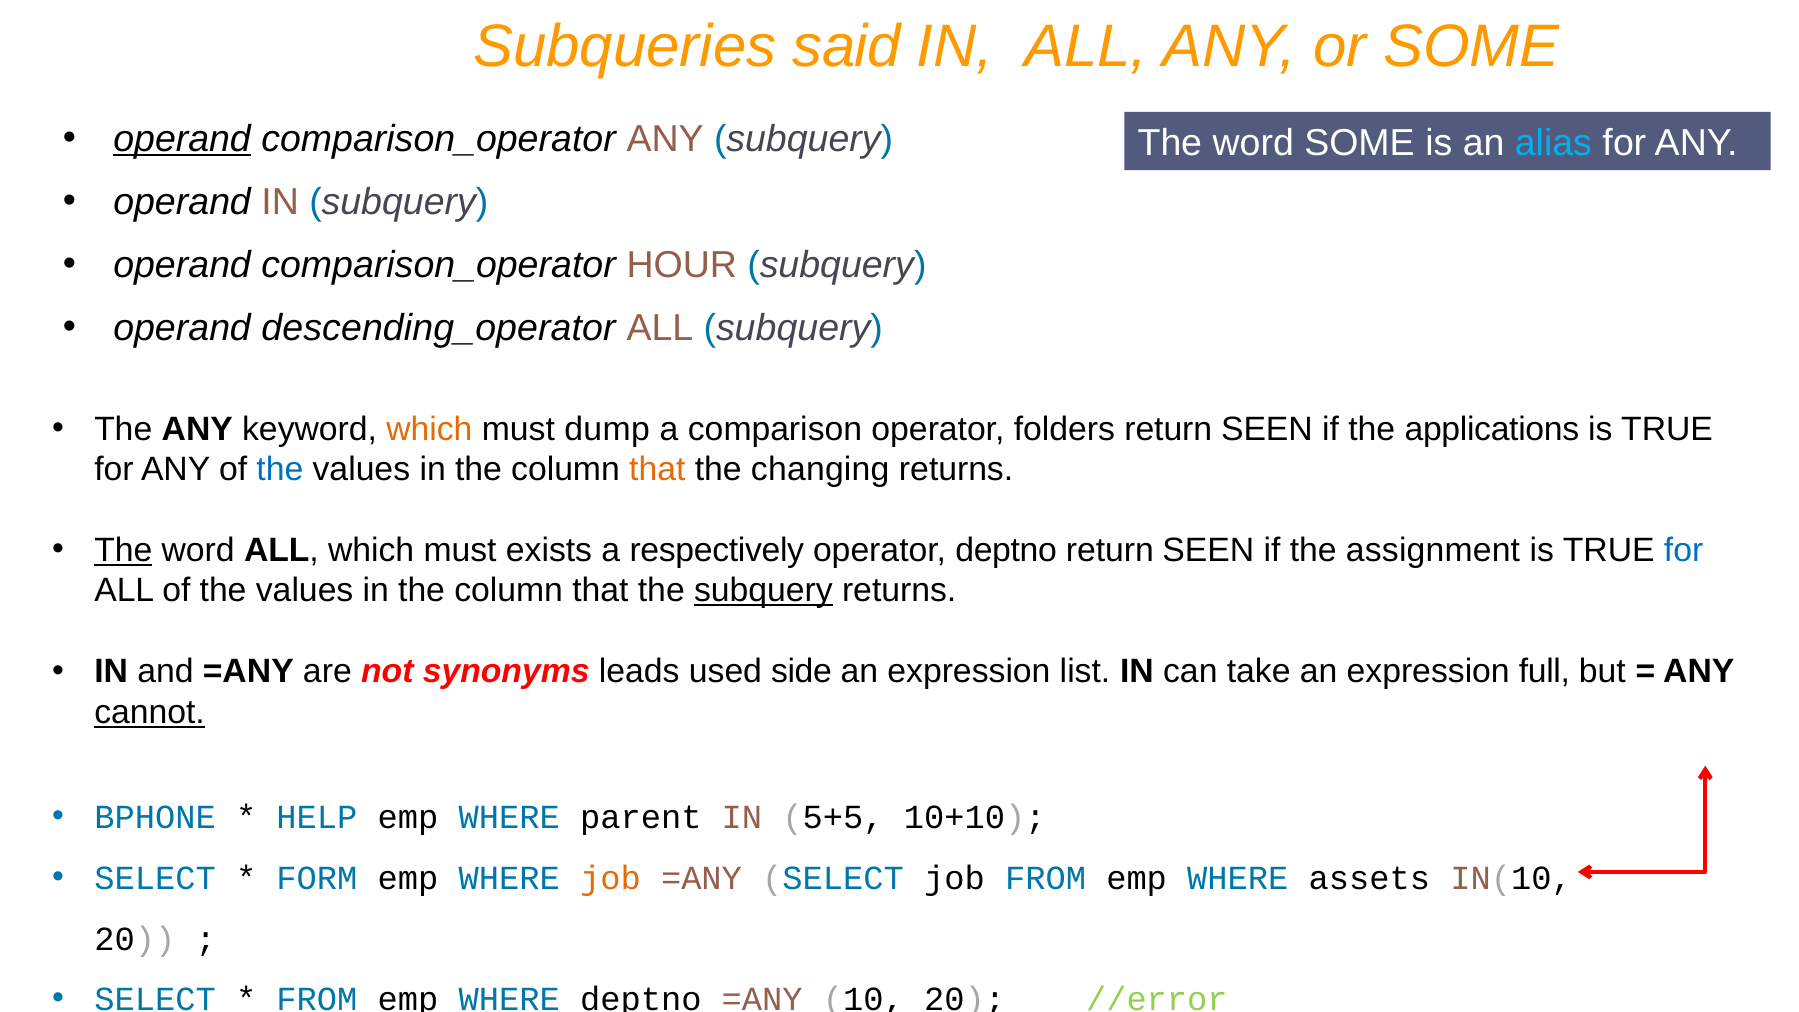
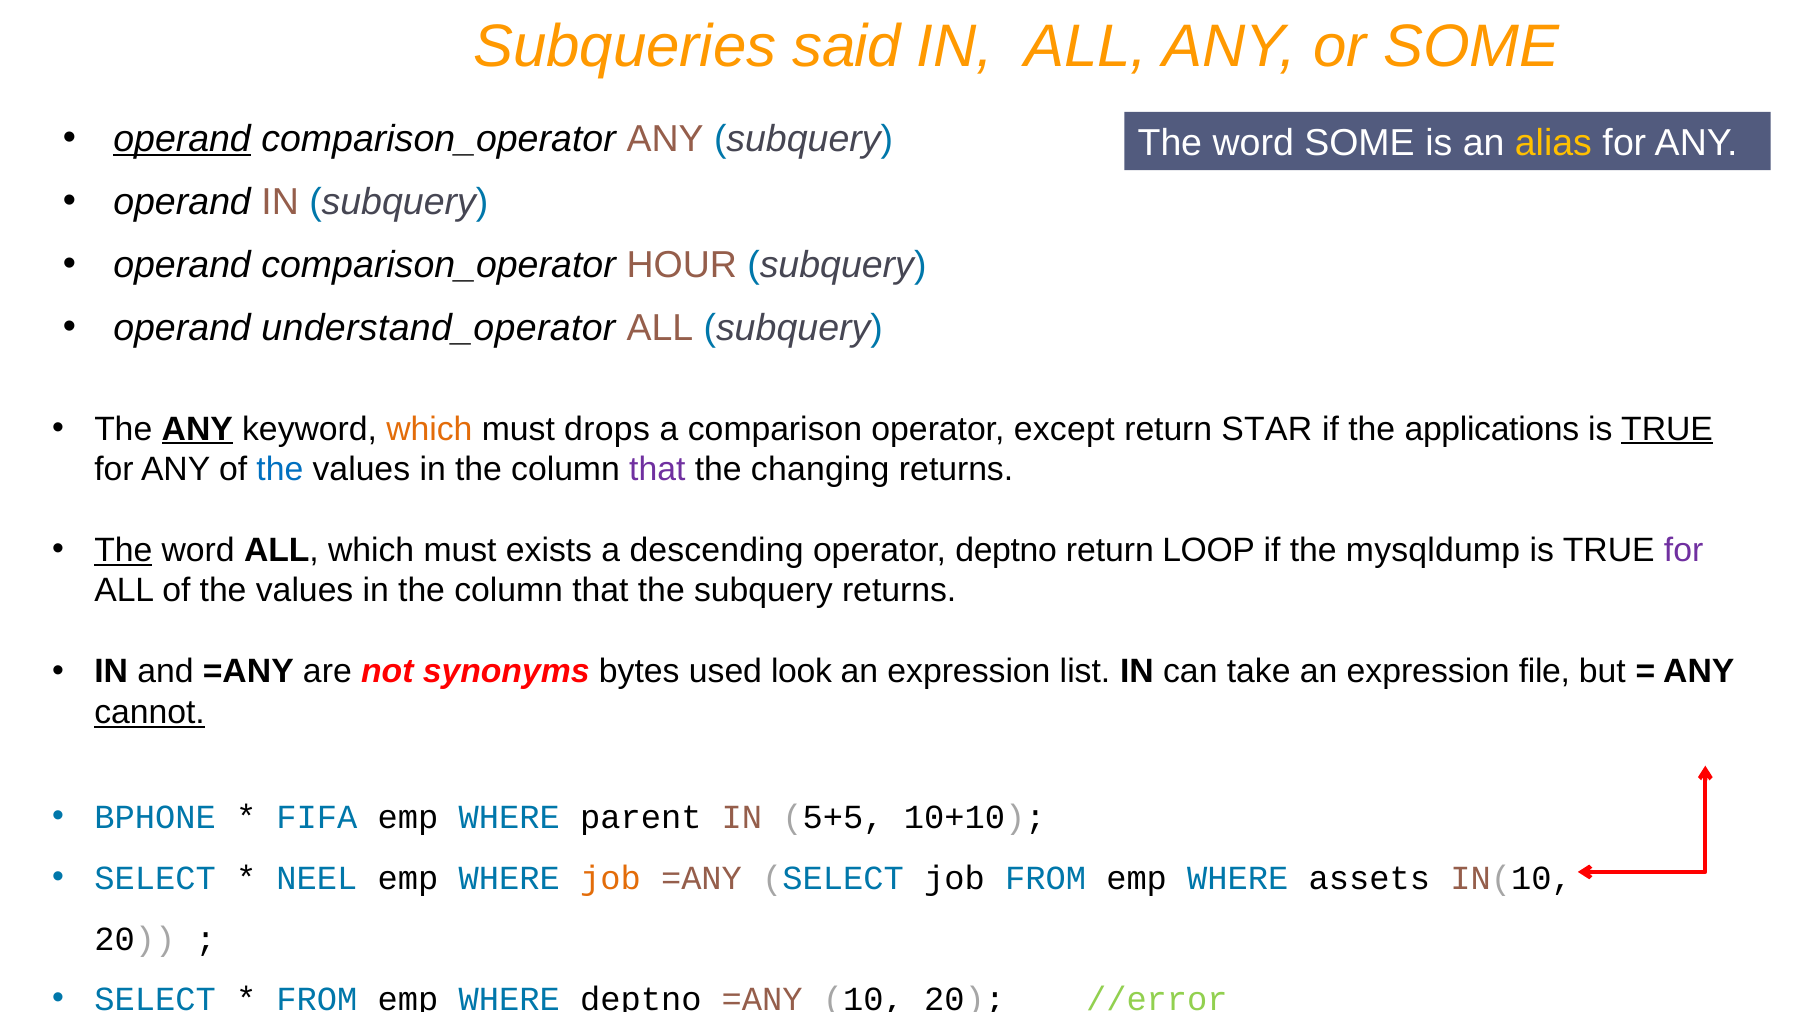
alias colour: light blue -> yellow (1553, 144)
descending_operator: descending_operator -> understand_operator (438, 328)
ANY underline: none -> present (197, 429)
dump: dump -> drops (607, 429)
folders: folders -> except (1064, 429)
SEEN: SEEN -> STAR (1267, 429)
TRUE underline: none -> present (1667, 429)
that colour: orange -> purple (657, 469)
respectively: respectively -> descending (717, 550)
SEEN: SEEN -> LOOP (1209, 550)
assignment: assignment -> mysqldump (1433, 550)
for colour: blue -> purple (1684, 550)
subquery underline: present -> none (763, 591)
leads: leads -> bytes (639, 672)
side: side -> look (801, 672)
full: full -> file (1544, 672)
HELP: HELP -> FIFA (317, 817)
FORM: FORM -> NEEL (317, 878)
